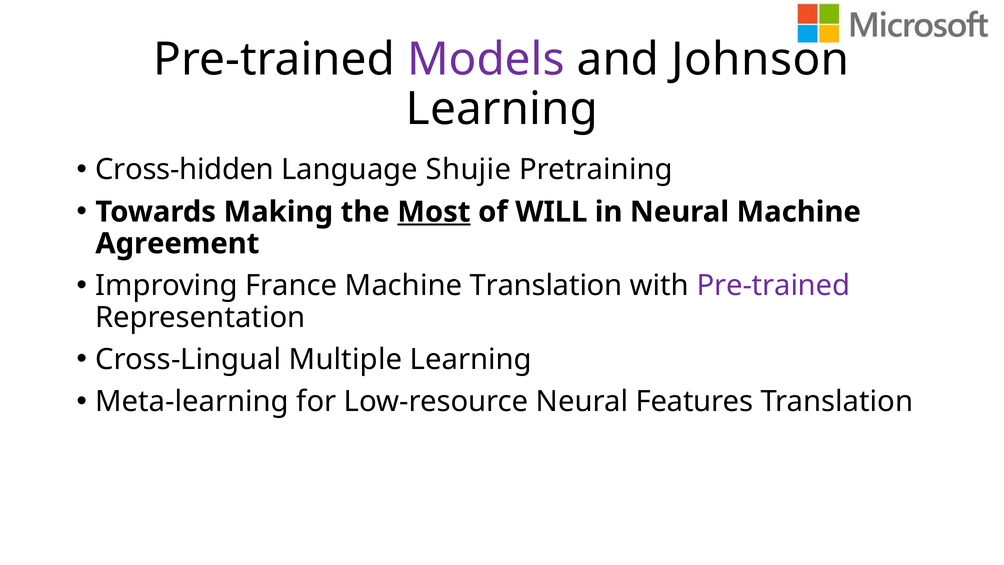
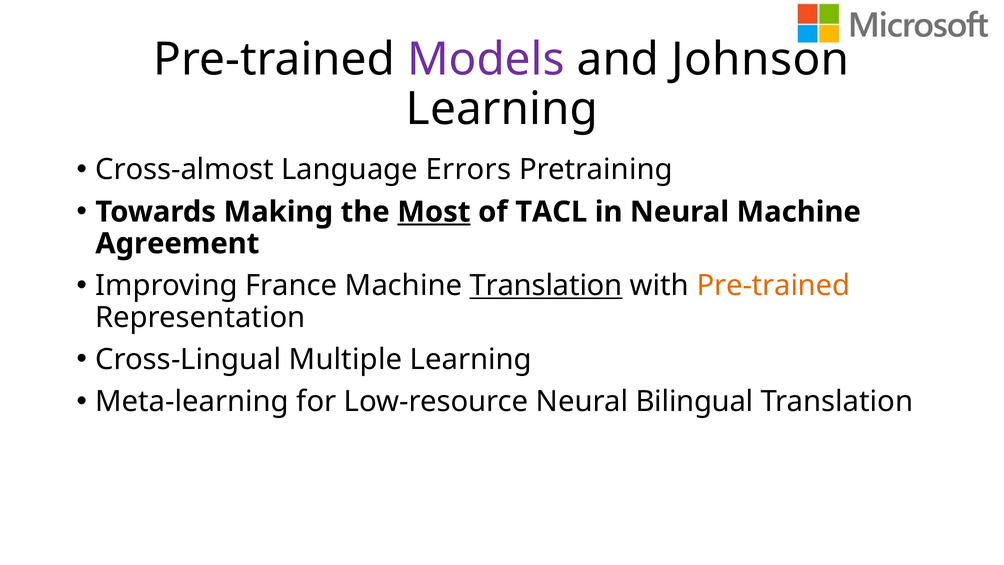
Cross-hidden: Cross-hidden -> Cross-almost (185, 170)
Shujie: Shujie -> Errors (468, 170)
WILL: WILL -> TACL (551, 212)
Translation underline: none -> present (546, 286)
Pre-trained colour: purple -> orange (774, 286)
Features: Features -> Bilingual (695, 401)
